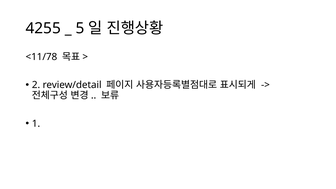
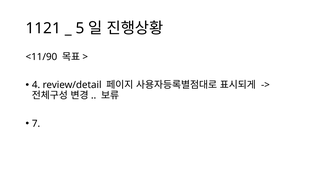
4255: 4255 -> 1121 (43, 28)
<11/78: <11/78 -> <11/90 (41, 57)
2: 2 -> 4 (36, 85)
1: 1 -> 7 (36, 124)
